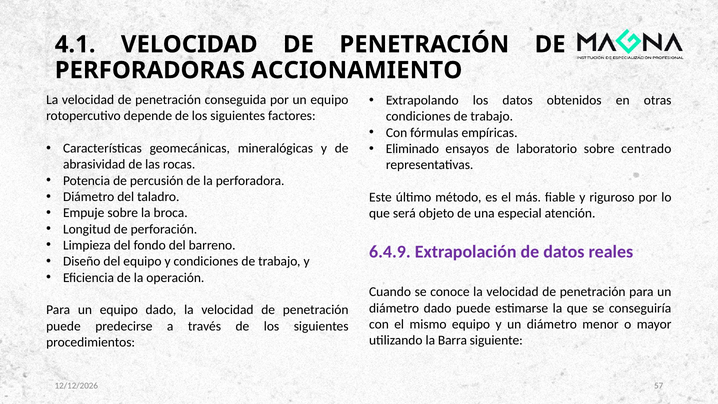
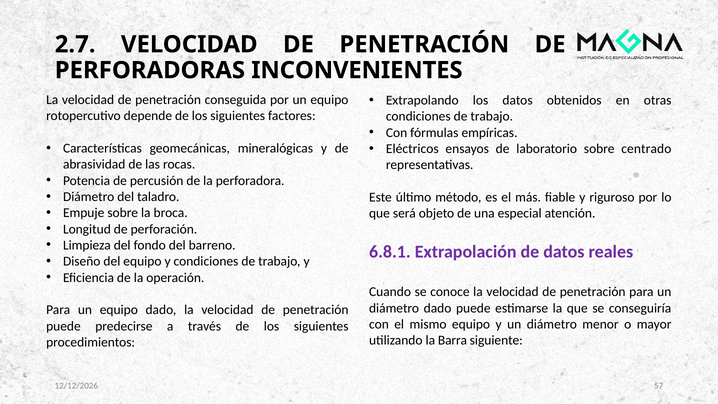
4.1: 4.1 -> 2.7 (75, 44)
ACCIONAMIENTO: ACCIONAMIENTO -> INCONVENIENTES (357, 70)
Eliminado: Eliminado -> Eléctricos (412, 149)
6.4.9: 6.4.9 -> 6.8.1 (390, 252)
